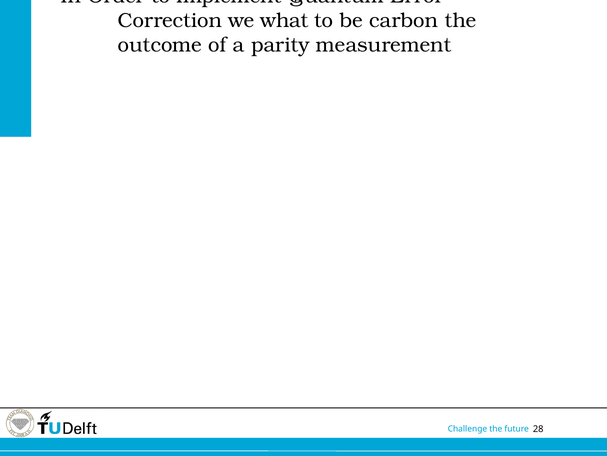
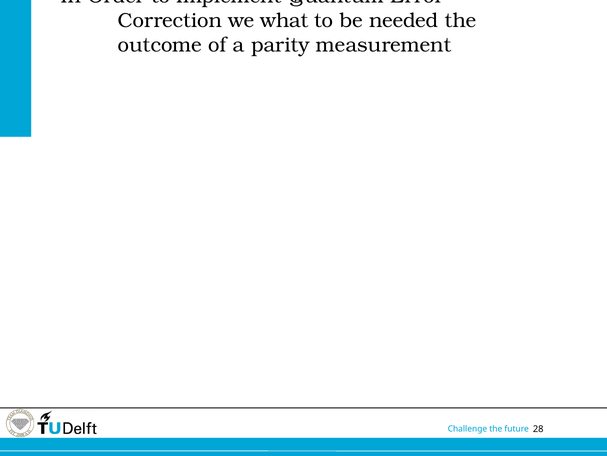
carbon: carbon -> needed (404, 21)
